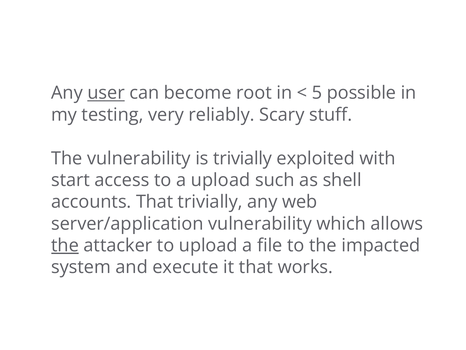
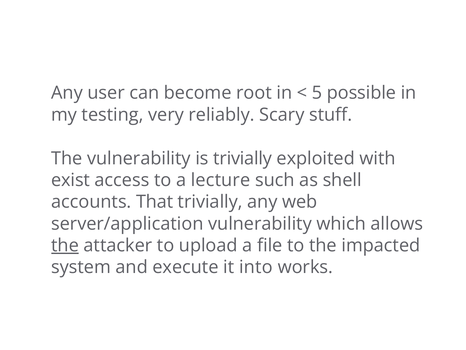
user underline: present -> none (106, 93)
start: start -> exist (71, 180)
a upload: upload -> lecture (221, 180)
it that: that -> into (256, 267)
